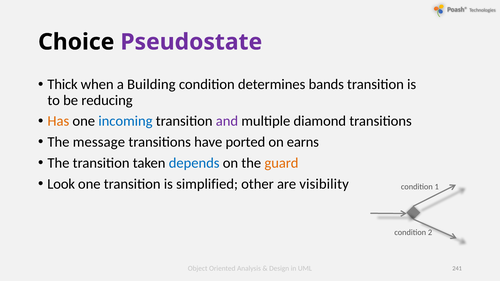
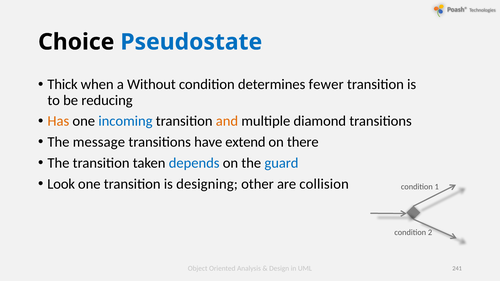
Pseudostate colour: purple -> blue (191, 42)
Building: Building -> Without (151, 85)
bands: bands -> fewer (326, 85)
and colour: purple -> orange (227, 121)
ported: ported -> extend (245, 142)
earns: earns -> there (303, 142)
guard colour: orange -> blue (281, 163)
simplified: simplified -> designing (207, 184)
visibility: visibility -> collision (324, 184)
